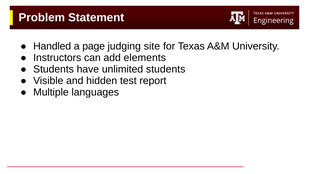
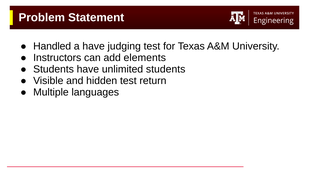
a page: page -> have (94, 46)
judging site: site -> test (152, 46)
report: report -> return (153, 81)
